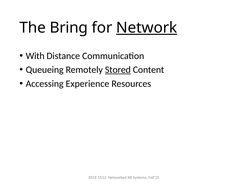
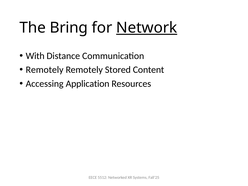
Queueing: Queueing -> Remotely (45, 70)
Stored underline: present -> none (118, 70)
Experience: Experience -> Application (88, 84)
